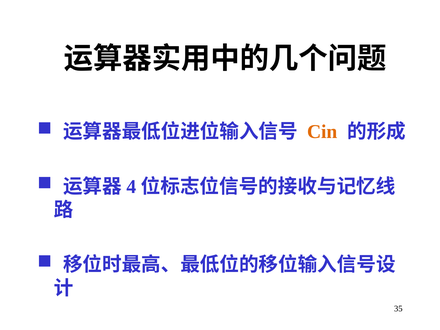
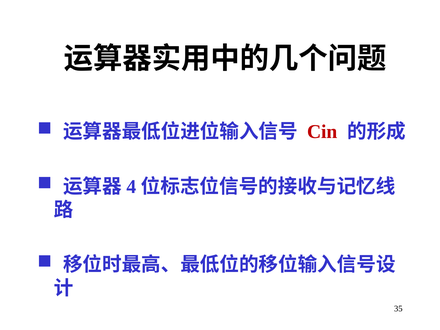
Cin colour: orange -> red (322, 132)
